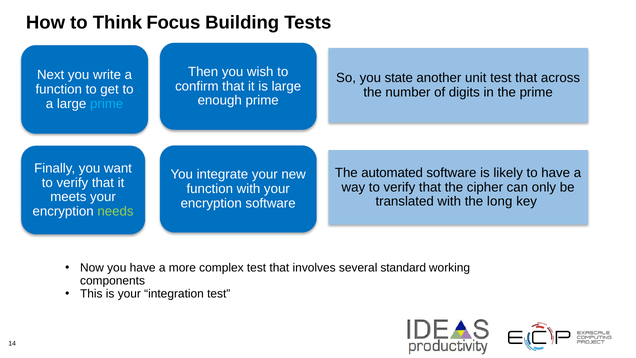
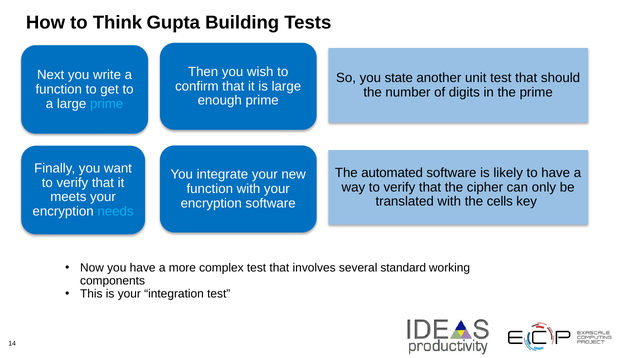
Focus: Focus -> Gupta (173, 23)
across: across -> should (561, 78)
long: long -> cells (500, 201)
needs colour: light green -> light blue (115, 211)
